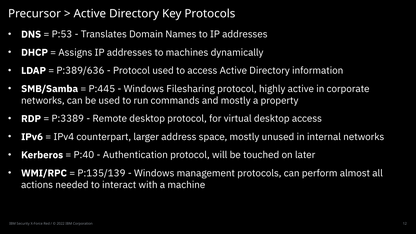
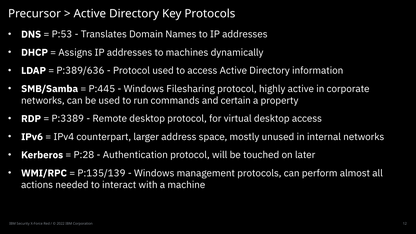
and mostly: mostly -> certain (236, 101)
P:40: P:40 -> P:28 (84, 155)
